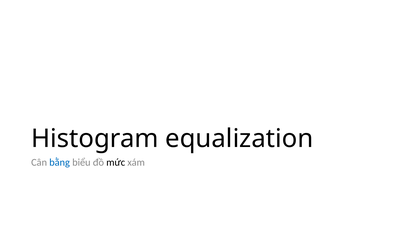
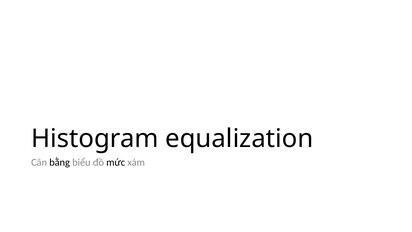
bằng colour: blue -> black (60, 162)
